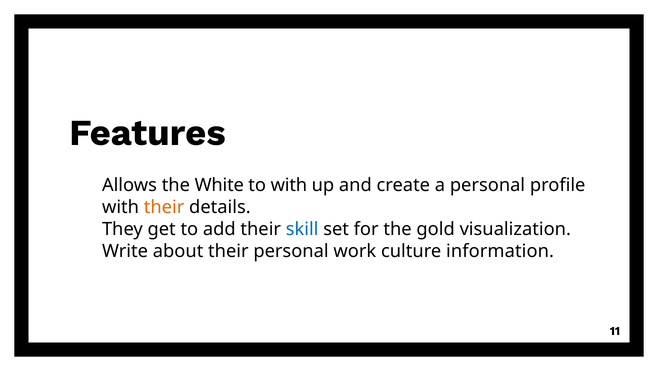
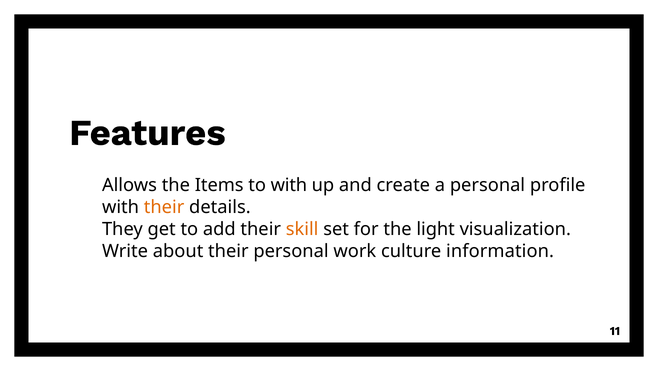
White: White -> Items (219, 185)
skill colour: blue -> orange (302, 229)
gold: gold -> light (436, 229)
